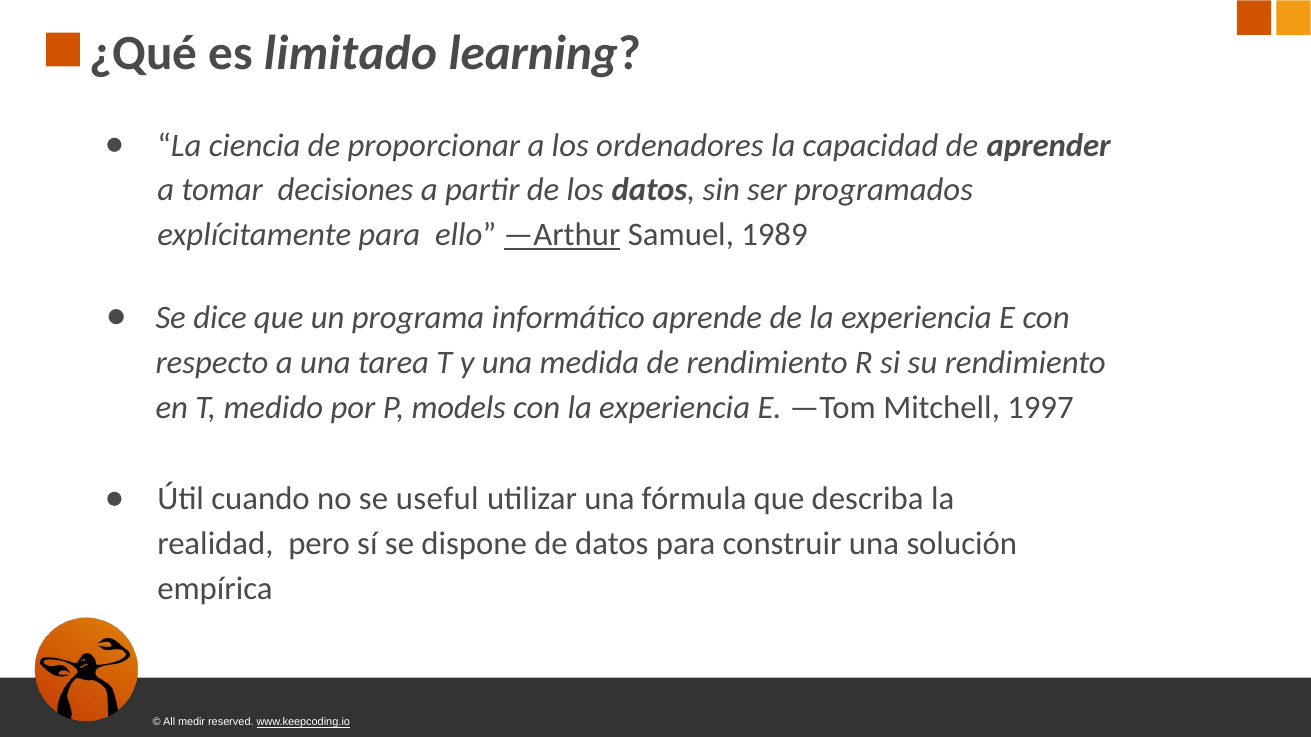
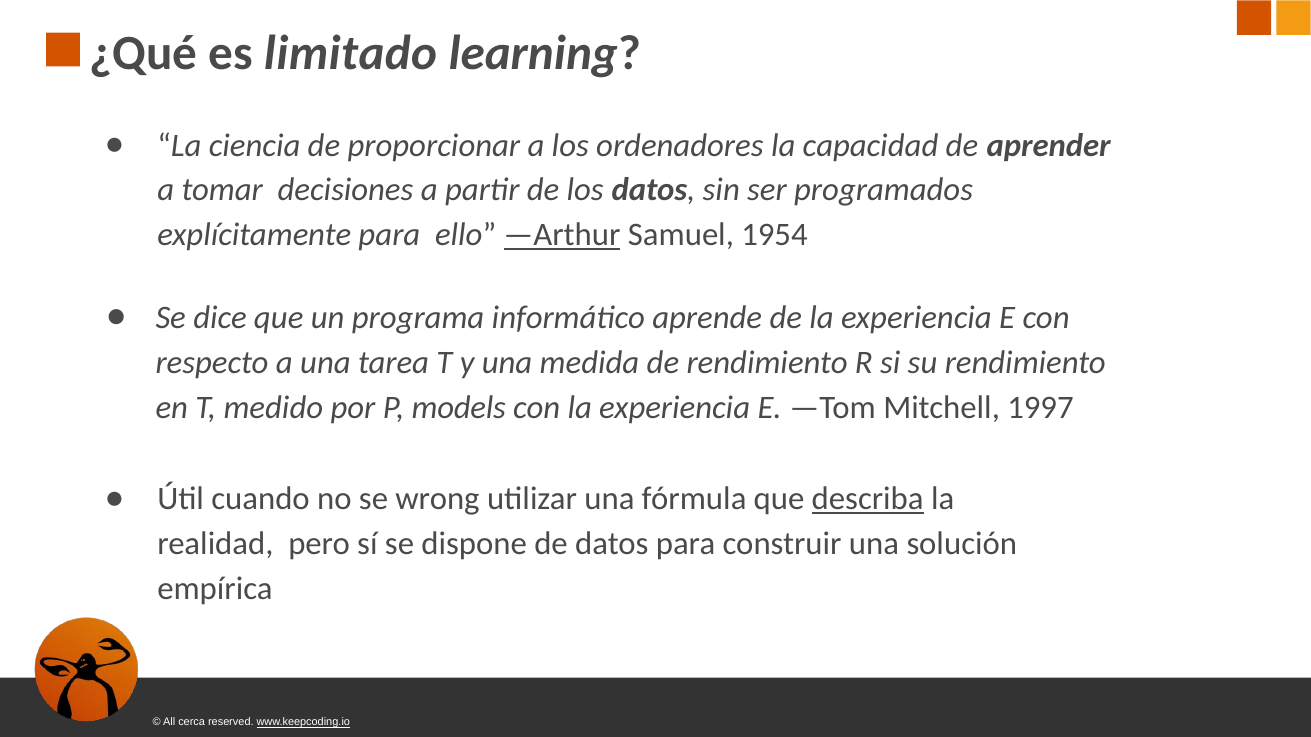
1989: 1989 -> 1954 (774, 235)
useful: useful -> wrong (438, 499)
describa underline: none -> present (868, 499)
medir: medir -> cerca (192, 722)
